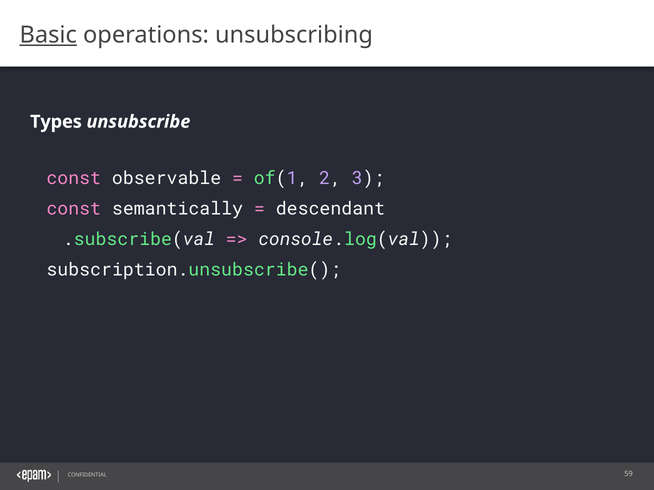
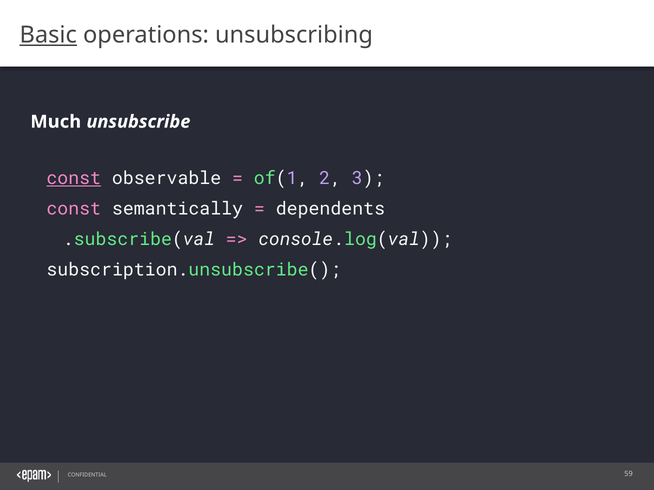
Types: Types -> Much (56, 122)
const underline: none -> present (74, 179)
descendant: descendant -> dependents (330, 209)
